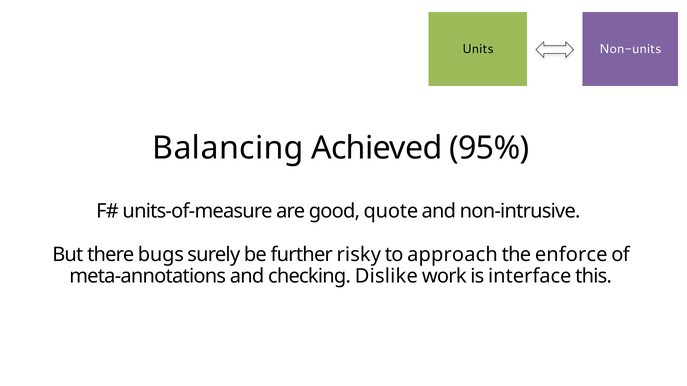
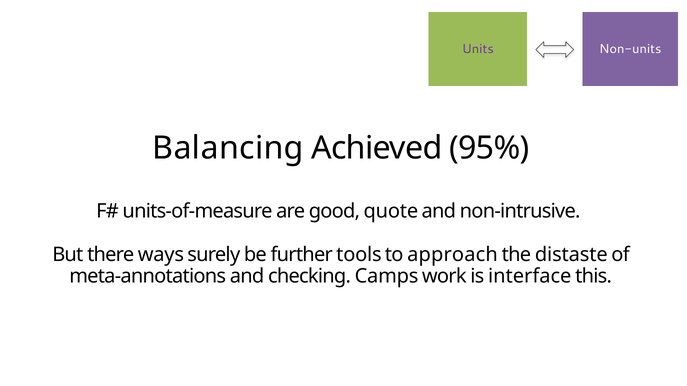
Units colour: black -> purple (478, 49)
bugs: bugs -> ways (161, 255)
risky: risky -> tools (359, 255)
enforce: enforce -> distaste (571, 255)
Dislike: Dislike -> Camps (387, 276)
